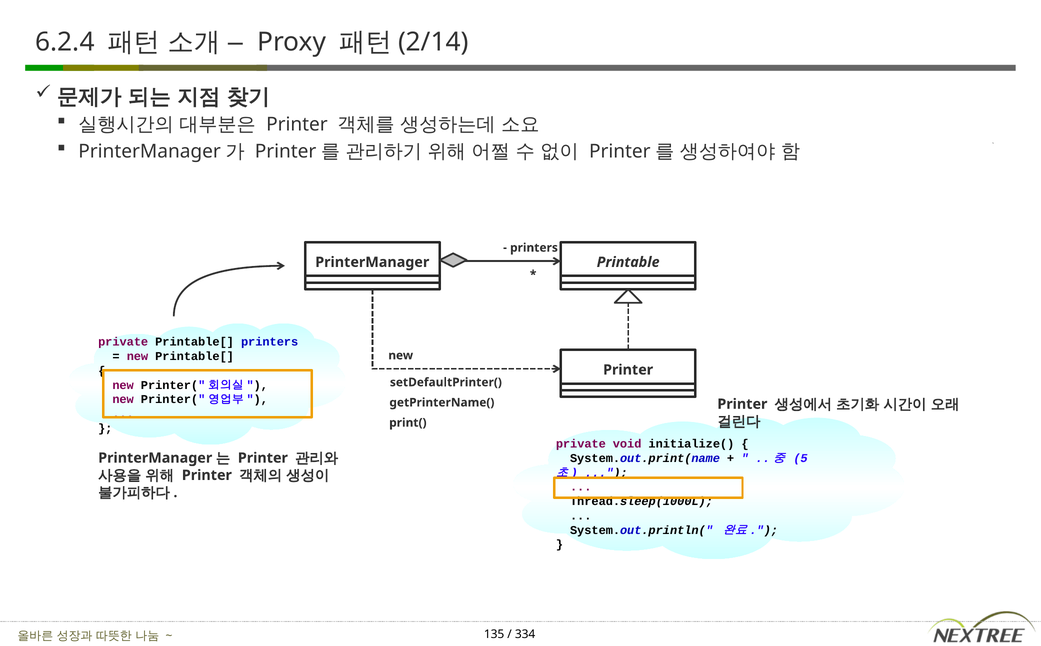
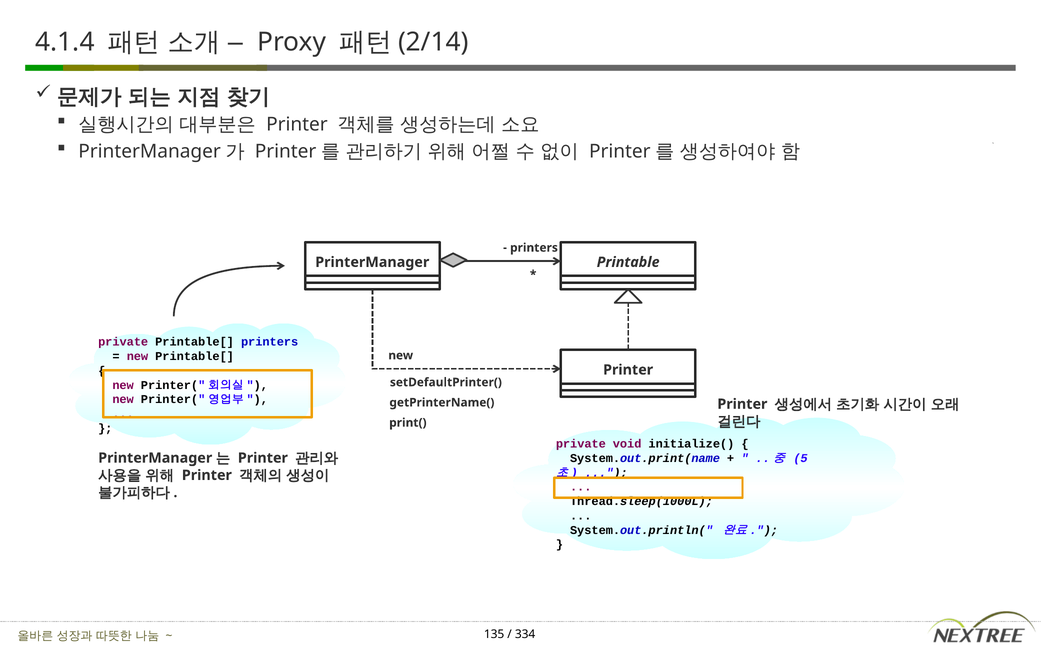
6.2.4: 6.2.4 -> 4.1.4 (65, 42)
